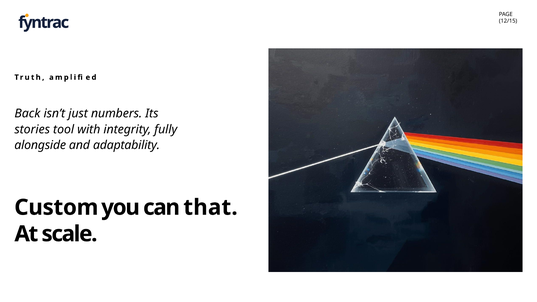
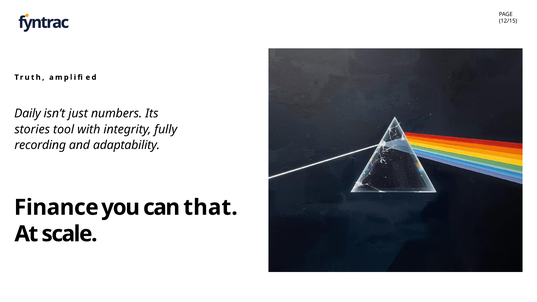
Back: Back -> Daily (28, 114)
alongside: alongside -> recording (40, 145)
Custom: Custom -> Finance (56, 207)
